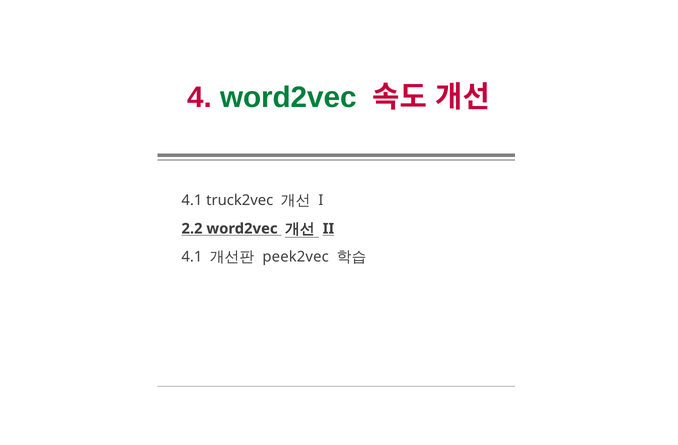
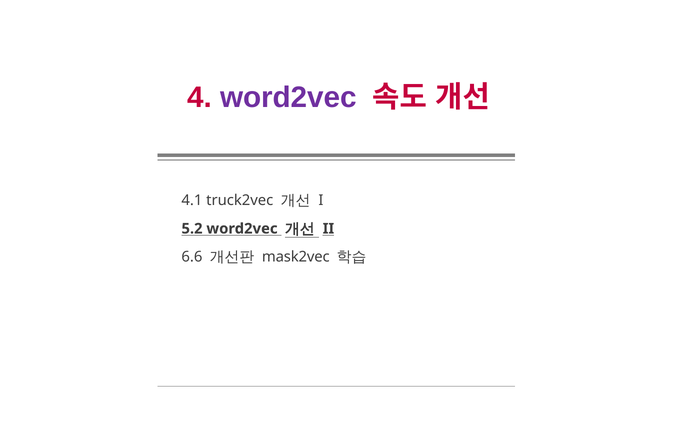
word2vec colour: green -> purple (289, 97)
2.2: 2.2 -> 5.2 (192, 229)
4.1: 4.1 -> 6.6 (192, 257)
peek2vec: peek2vec -> mask2vec (296, 257)
